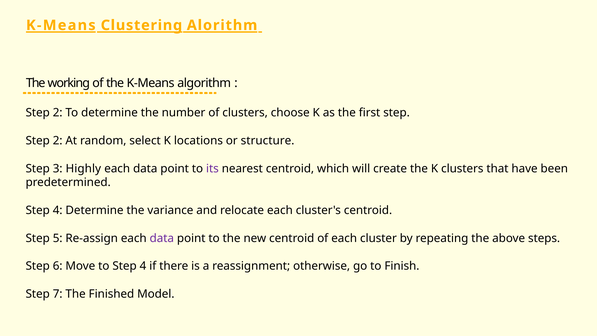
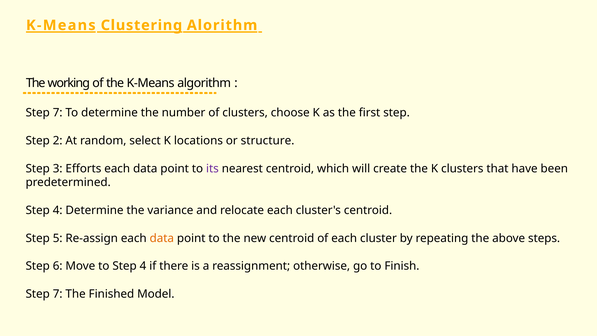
2: 2 -> 7 (58, 113)
Highly: Highly -> Efforts (83, 168)
data colour: purple -> orange (162, 238)
